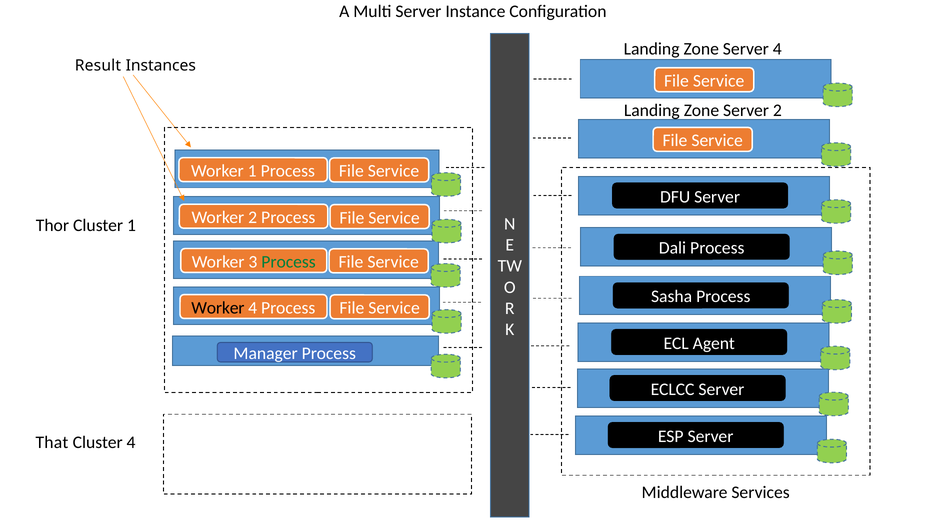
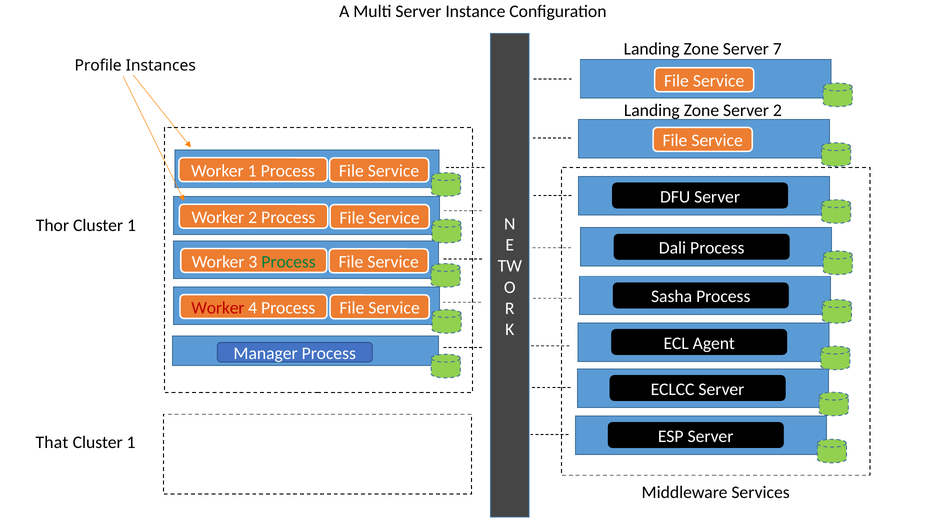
Server 4: 4 -> 7 (777, 49)
Result: Result -> Profile (98, 65)
Worker colour: black -> red (218, 308)
4: 4 -> 1 (131, 442)
